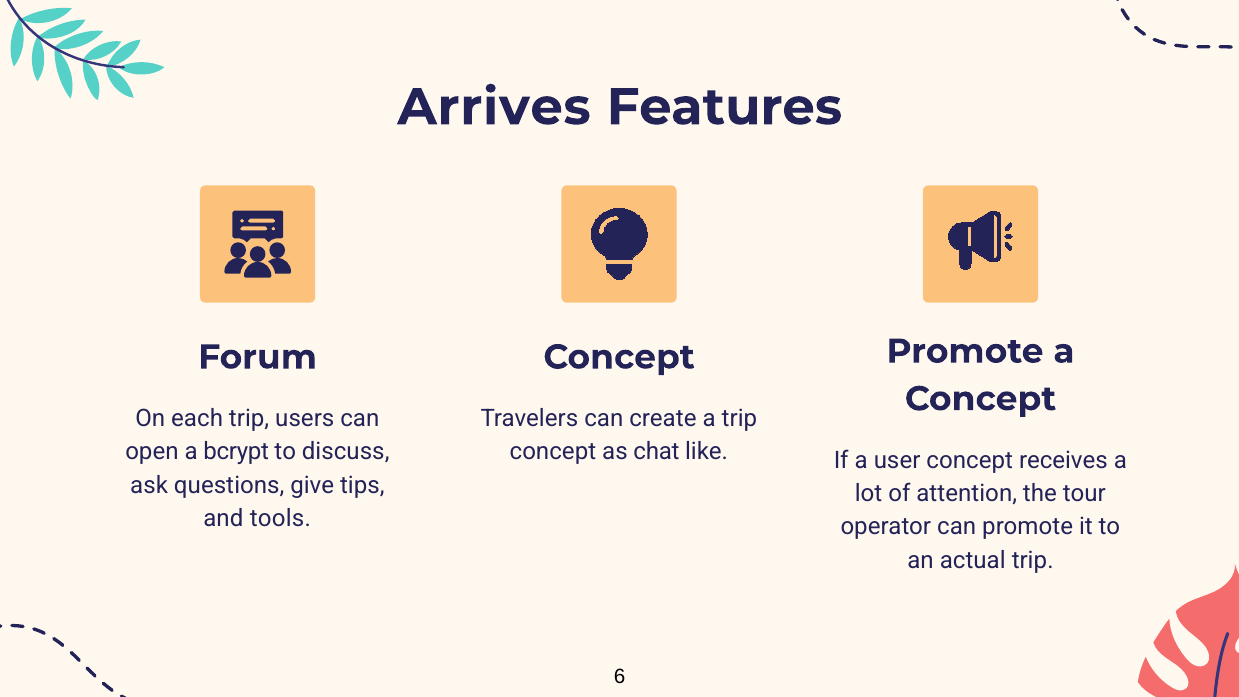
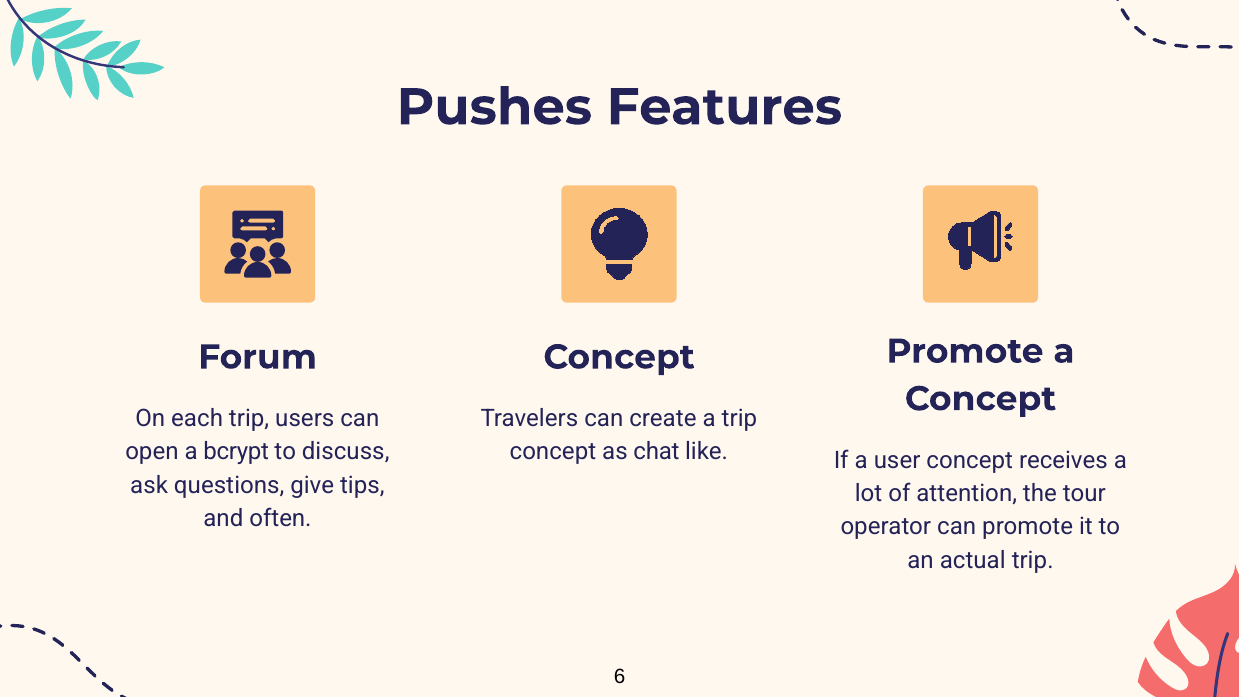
Arrives: Arrives -> Pushes (494, 107)
tools: tools -> often (281, 518)
